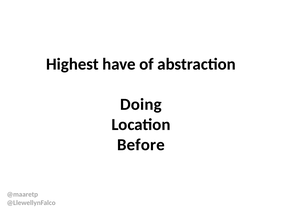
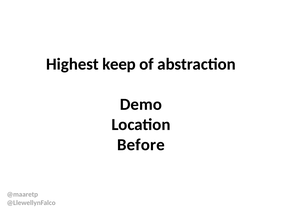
have: have -> keep (119, 64)
Doing: Doing -> Demo (141, 105)
